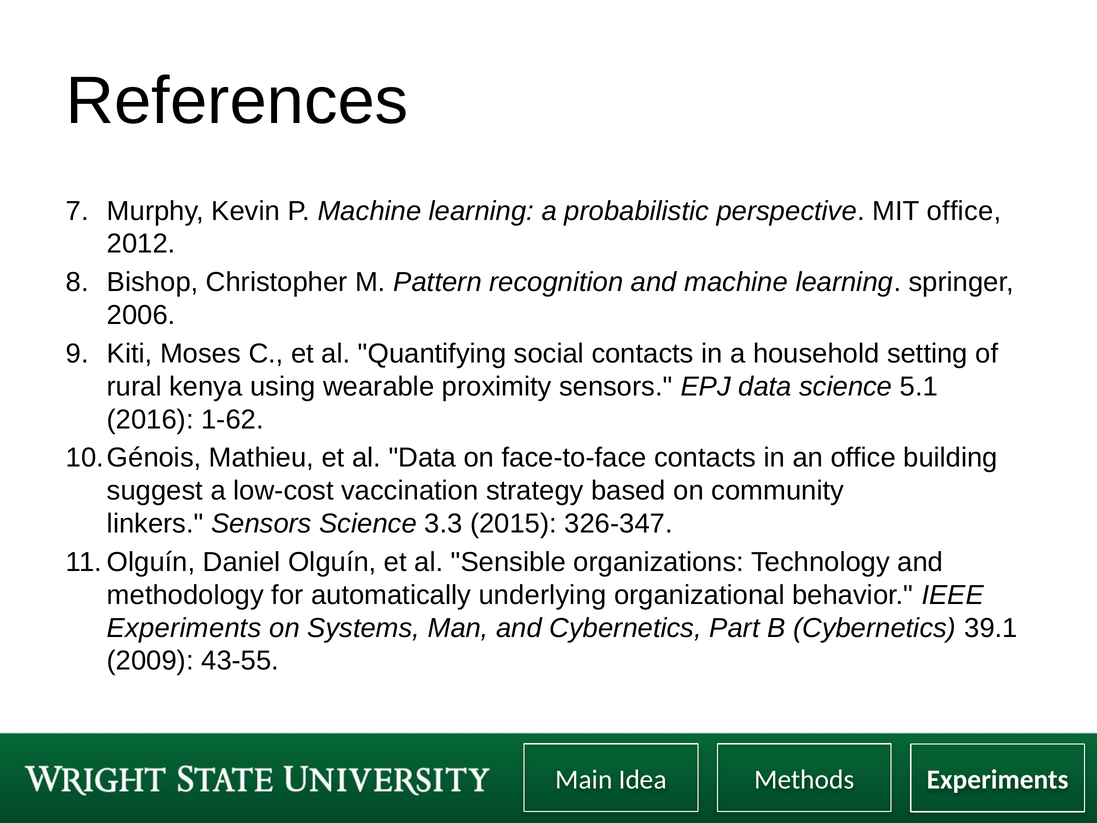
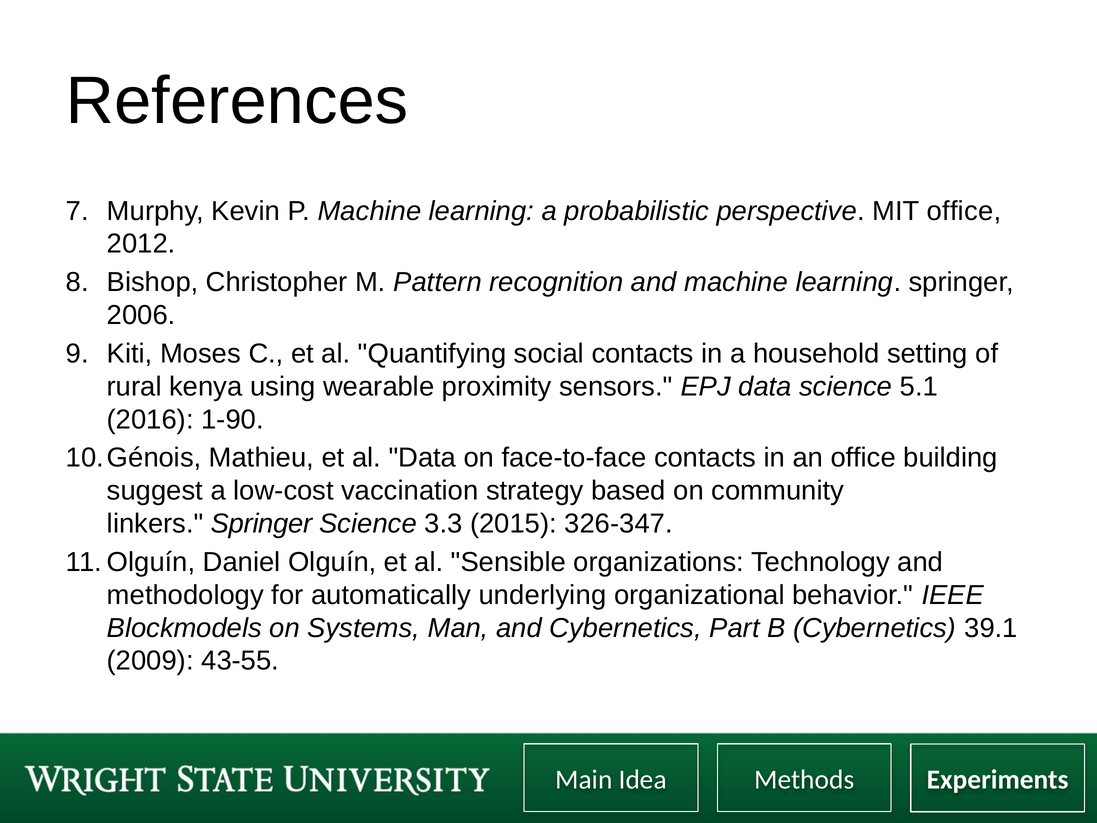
1-62: 1-62 -> 1-90 (233, 419)
linkers Sensors: Sensors -> Springer (262, 524)
Experiments: Experiments -> Blockmodels (184, 628)
